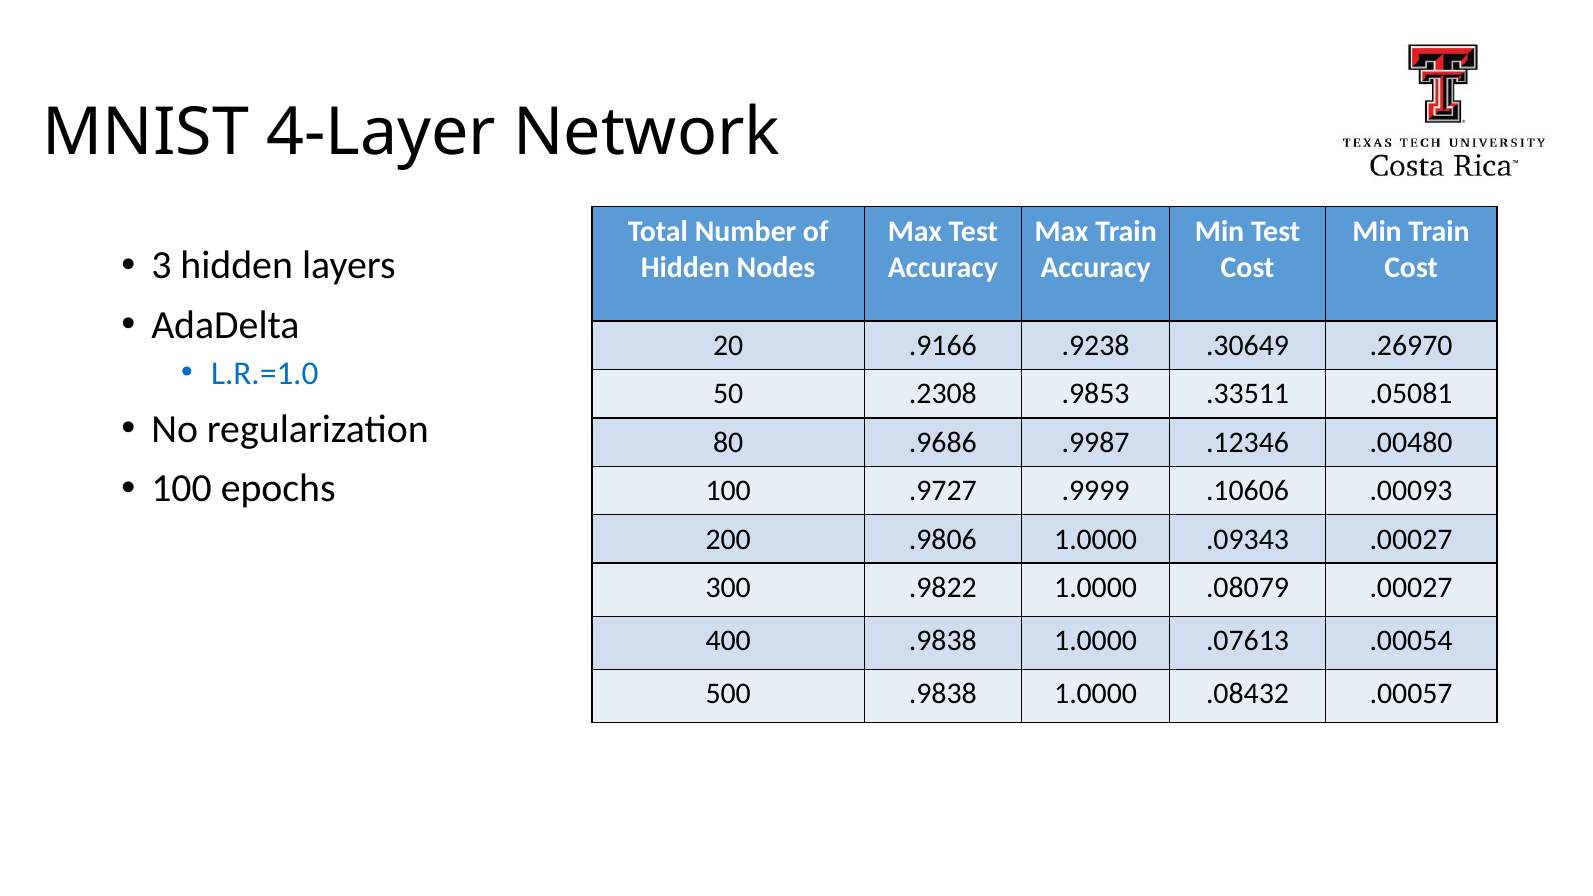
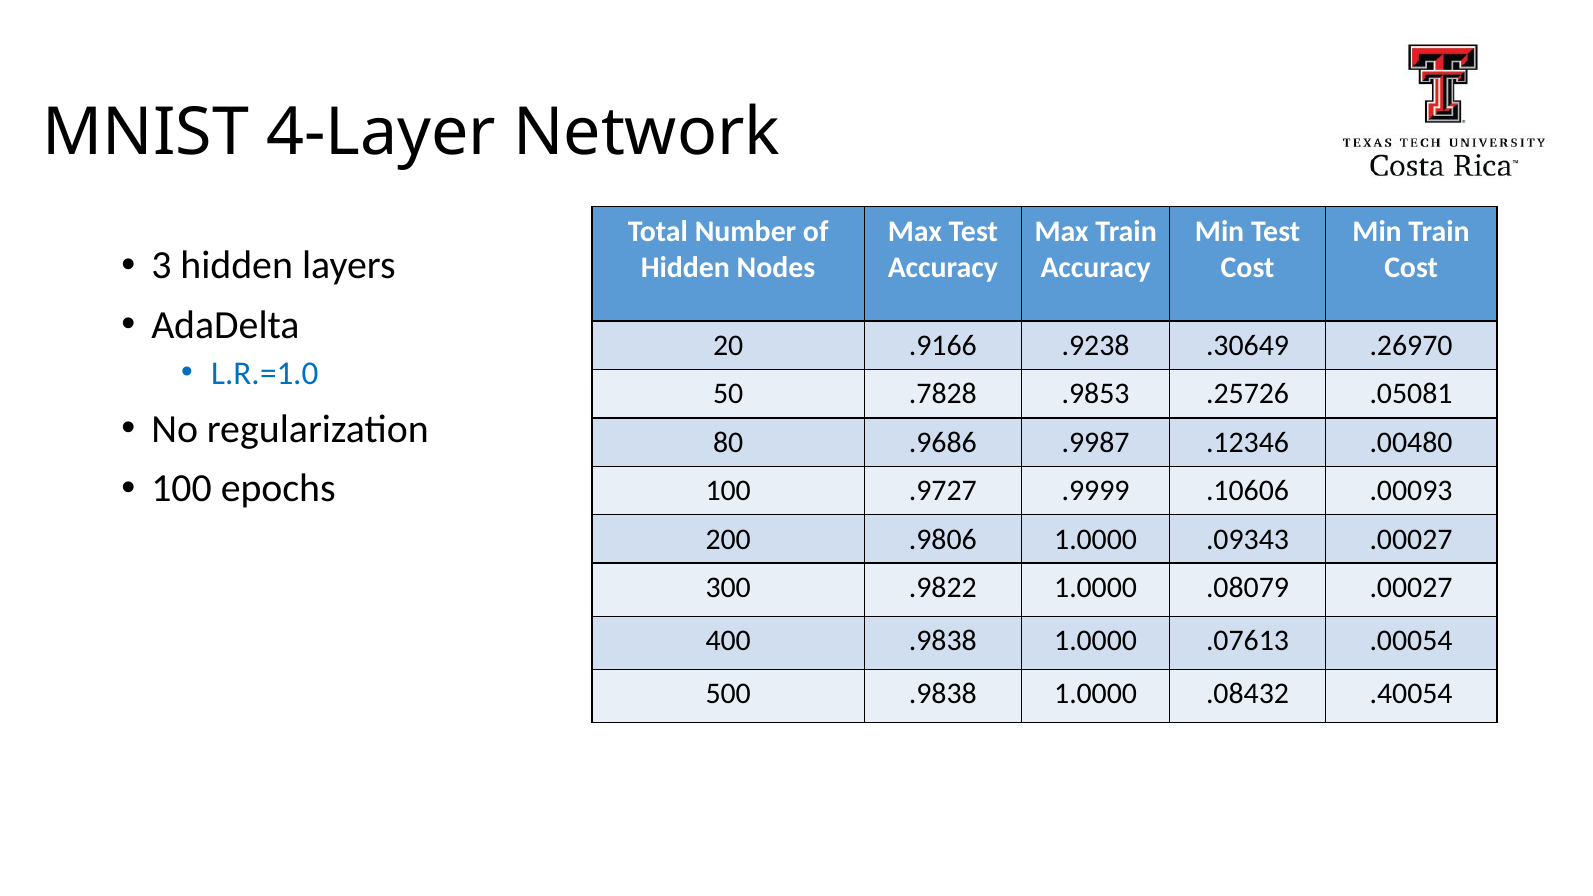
.2308: .2308 -> .7828 (943, 394)
.33511: .33511 -> .25726 (1248, 394)
.00057: .00057 -> .40054 (1411, 694)
